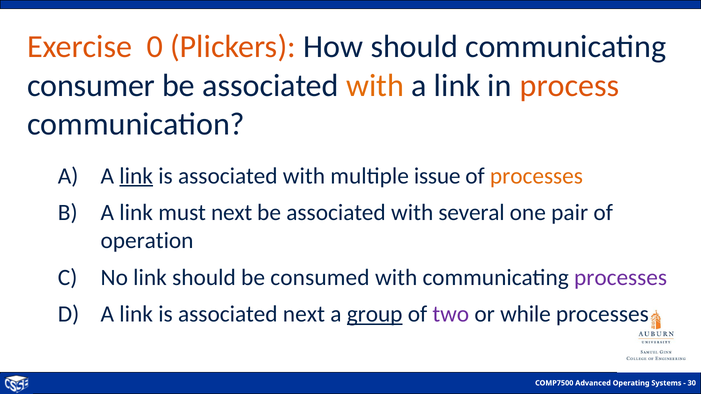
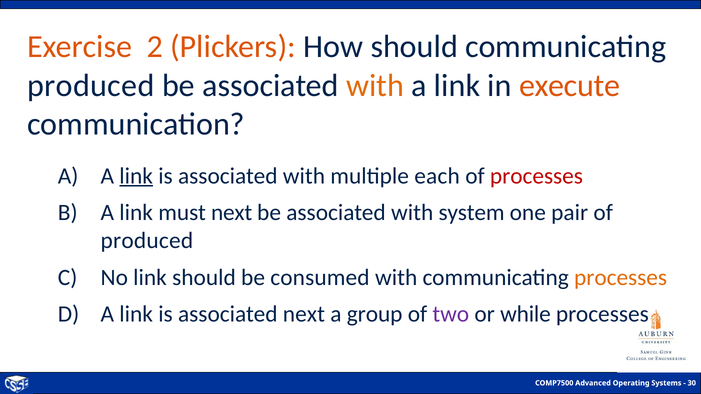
0: 0 -> 2 (155, 47)
consumer: consumer -> produced (91, 85)
process: process -> execute (570, 85)
issue: issue -> each (437, 176)
processes colour: orange -> red (536, 176)
several: several -> system (472, 213)
operation: operation -> produced (147, 241)
processes colour: purple -> orange (621, 278)
group underline: present -> none (375, 315)
